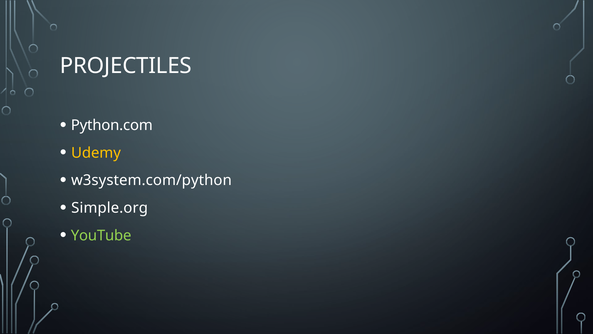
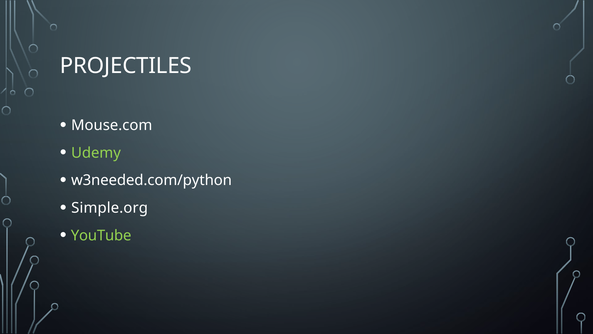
Python.com: Python.com -> Mouse.com (112, 125)
Udemy colour: yellow -> light green (96, 153)
w3system.com/python: w3system.com/python -> w3needed.com/python (152, 180)
